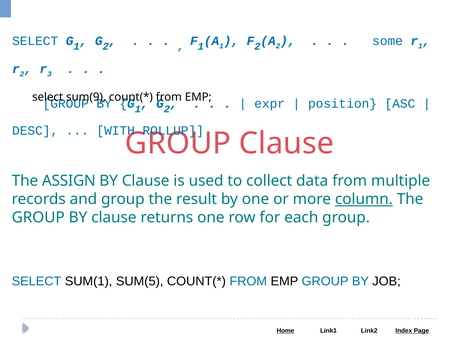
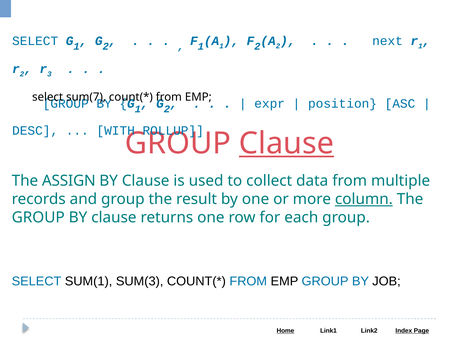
some: some -> next (388, 41)
sum(9: sum(9 -> sum(7 (86, 97)
Clause underline: none -> present (286, 143)
SUM(5: SUM(5 -> SUM(3 (140, 281)
